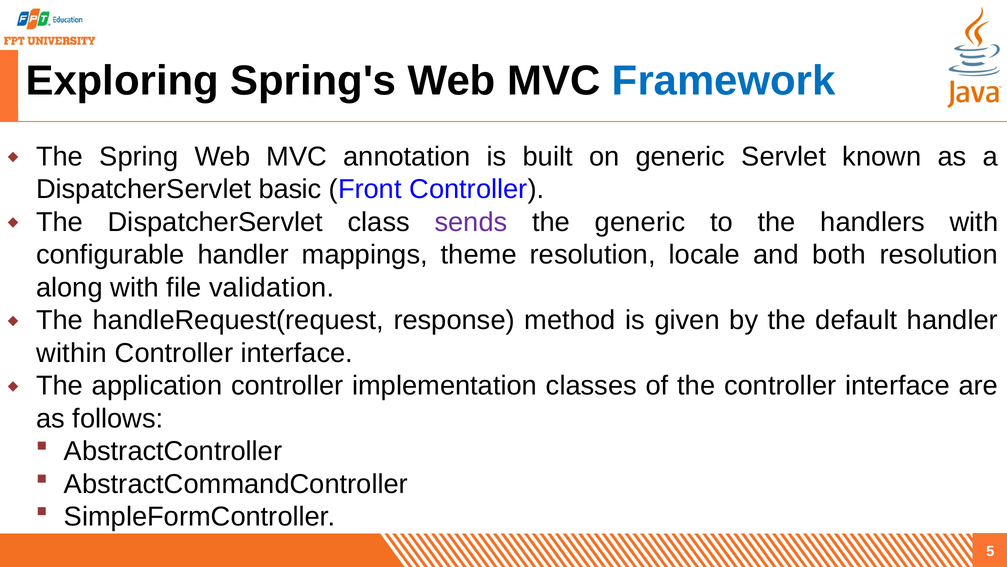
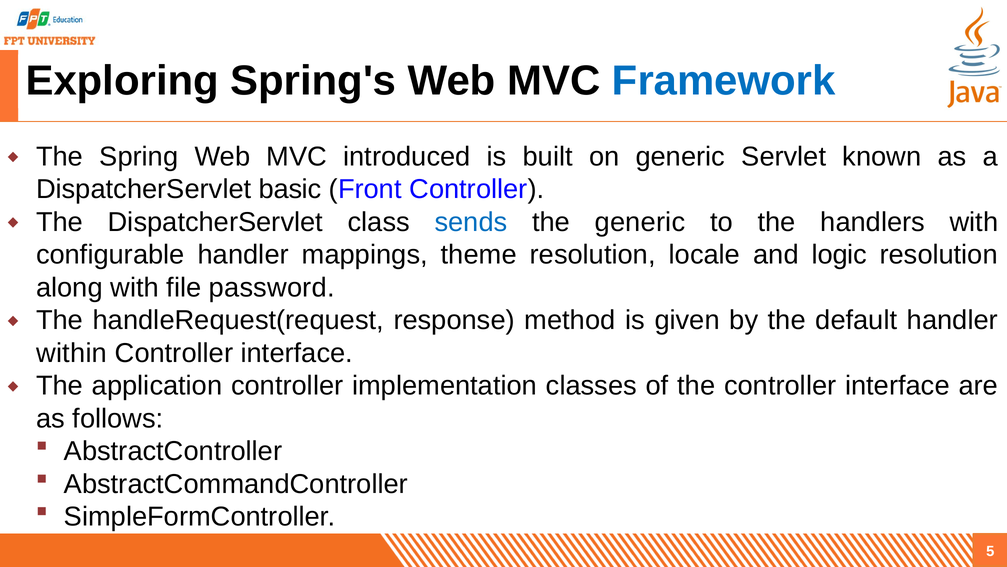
annotation: annotation -> introduced (407, 156)
sends colour: purple -> blue (471, 222)
both: both -> logic (839, 255)
validation: validation -> password (272, 287)
